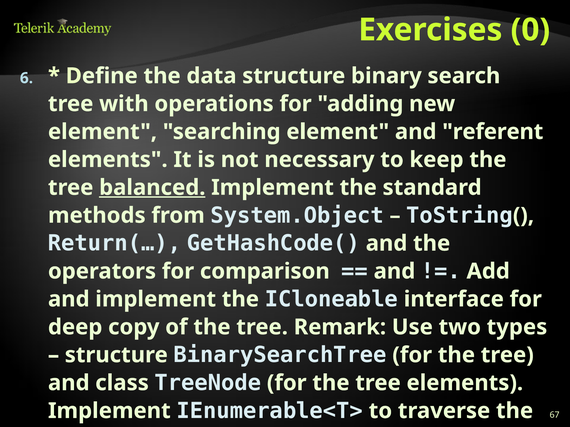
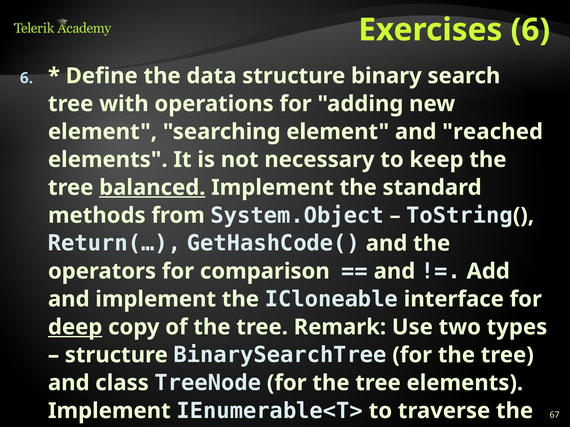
Exercises 0: 0 -> 6 (530, 30)
referent: referent -> reached (493, 132)
deep underline: none -> present (75, 327)
